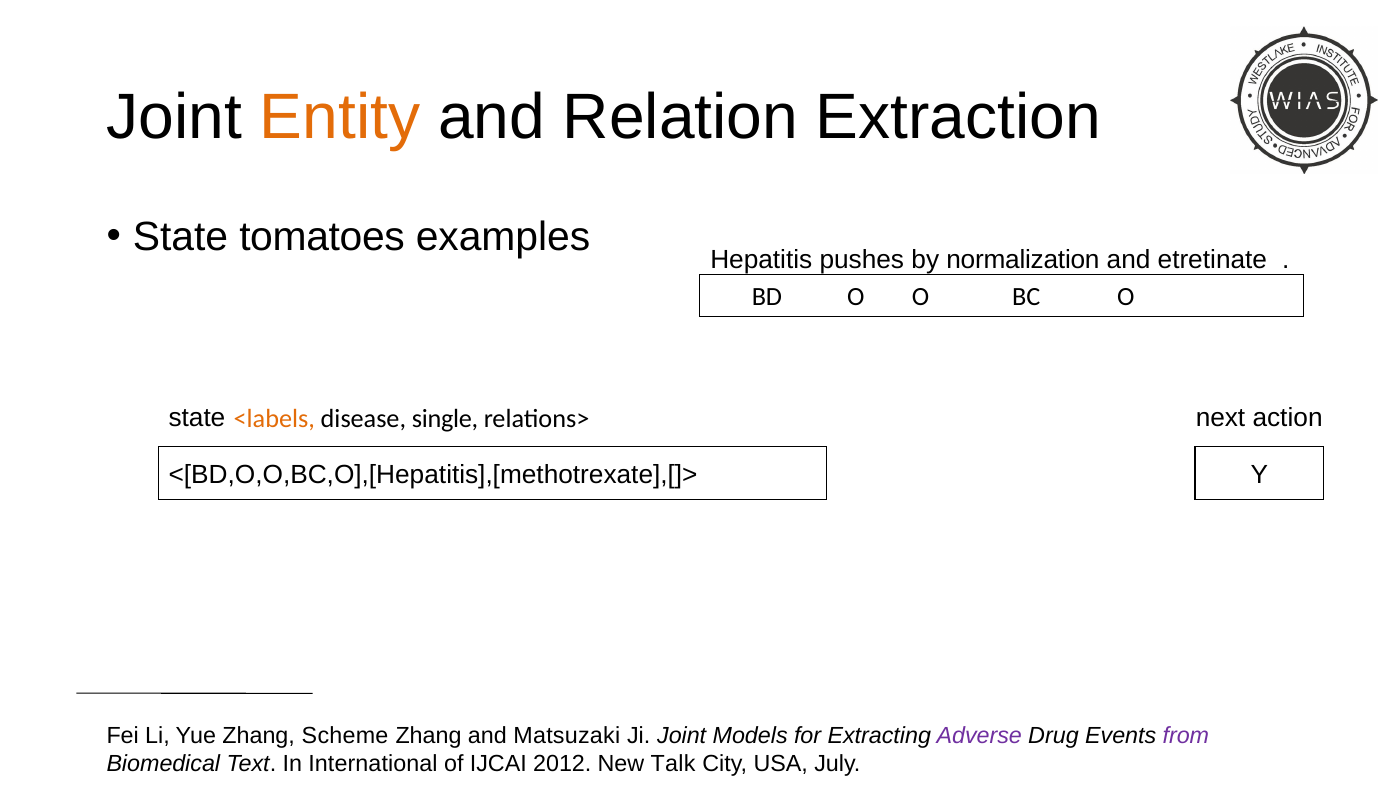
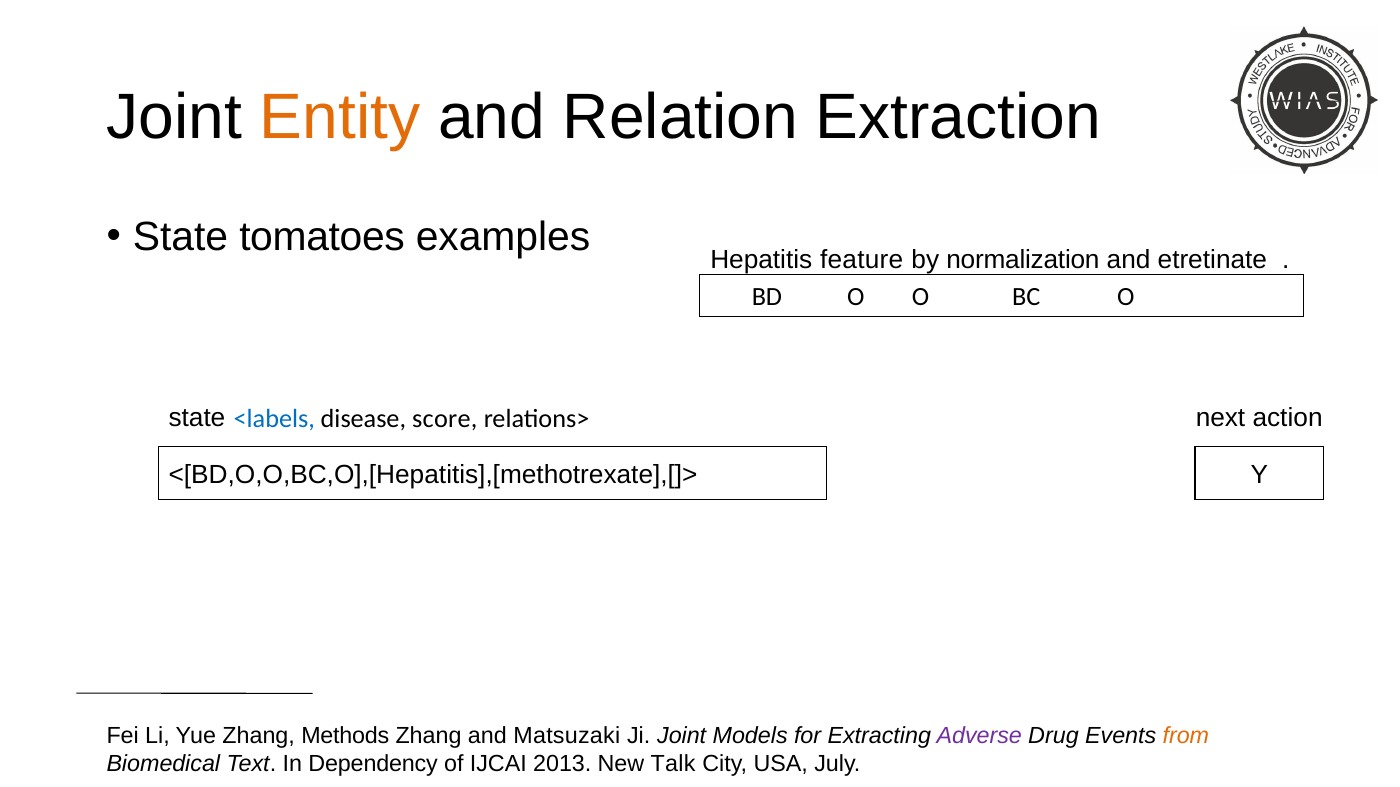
pushes: pushes -> feature (862, 260)
<labels colour: orange -> blue (274, 419)
single: single -> score (445, 419)
Scheme: Scheme -> Methods (345, 736)
from colour: purple -> orange (1186, 736)
International: International -> Dependency (373, 764)
2012: 2012 -> 2013 (562, 764)
